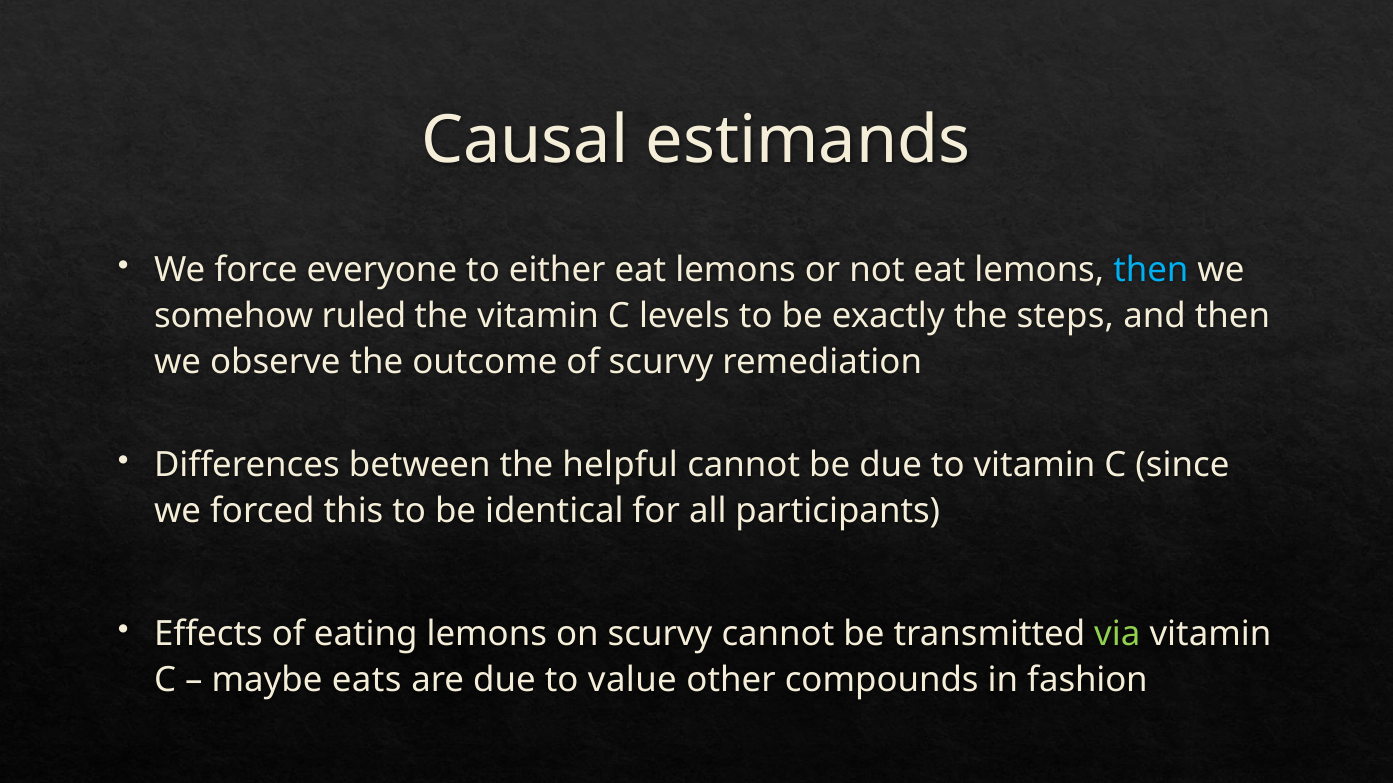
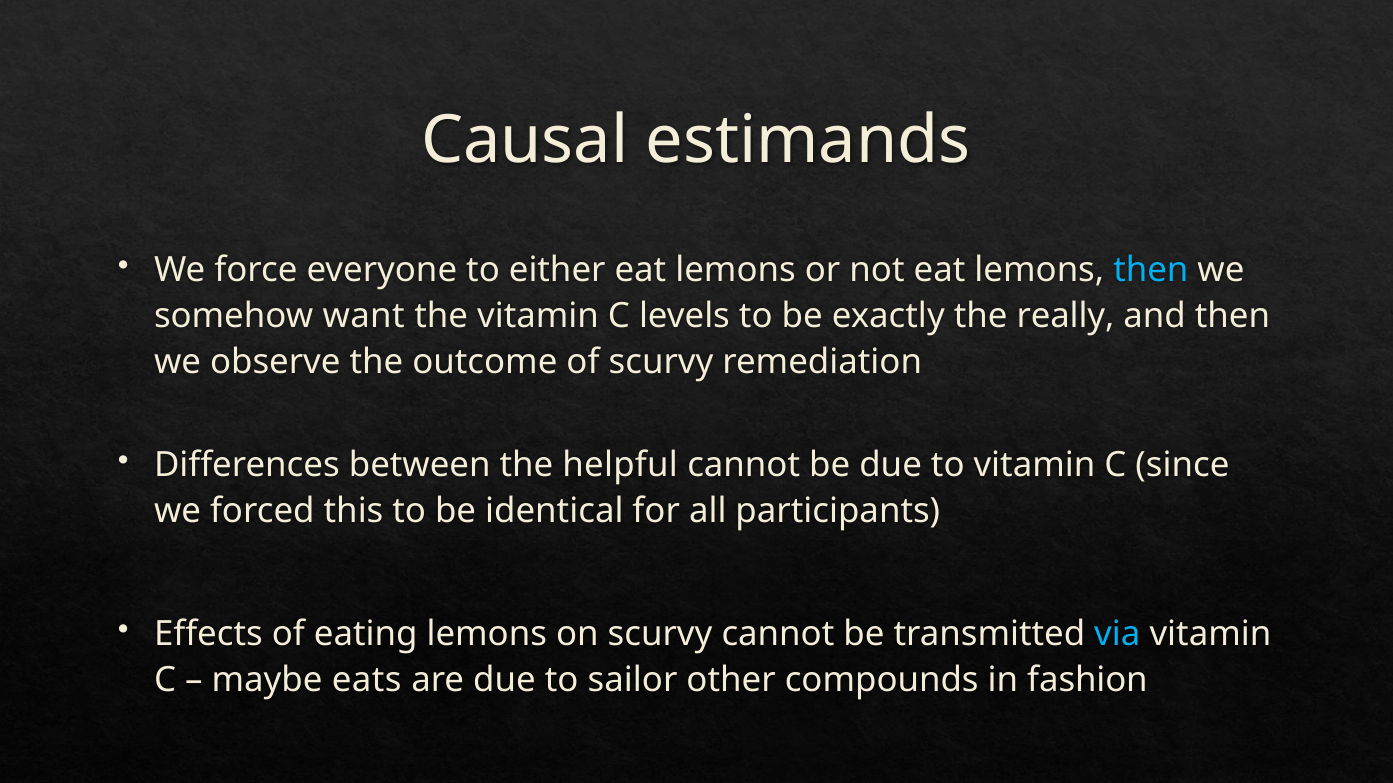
ruled: ruled -> want (364, 316)
steps: steps -> really (1065, 316)
via colour: light green -> light blue (1117, 634)
value: value -> sailor (633, 680)
